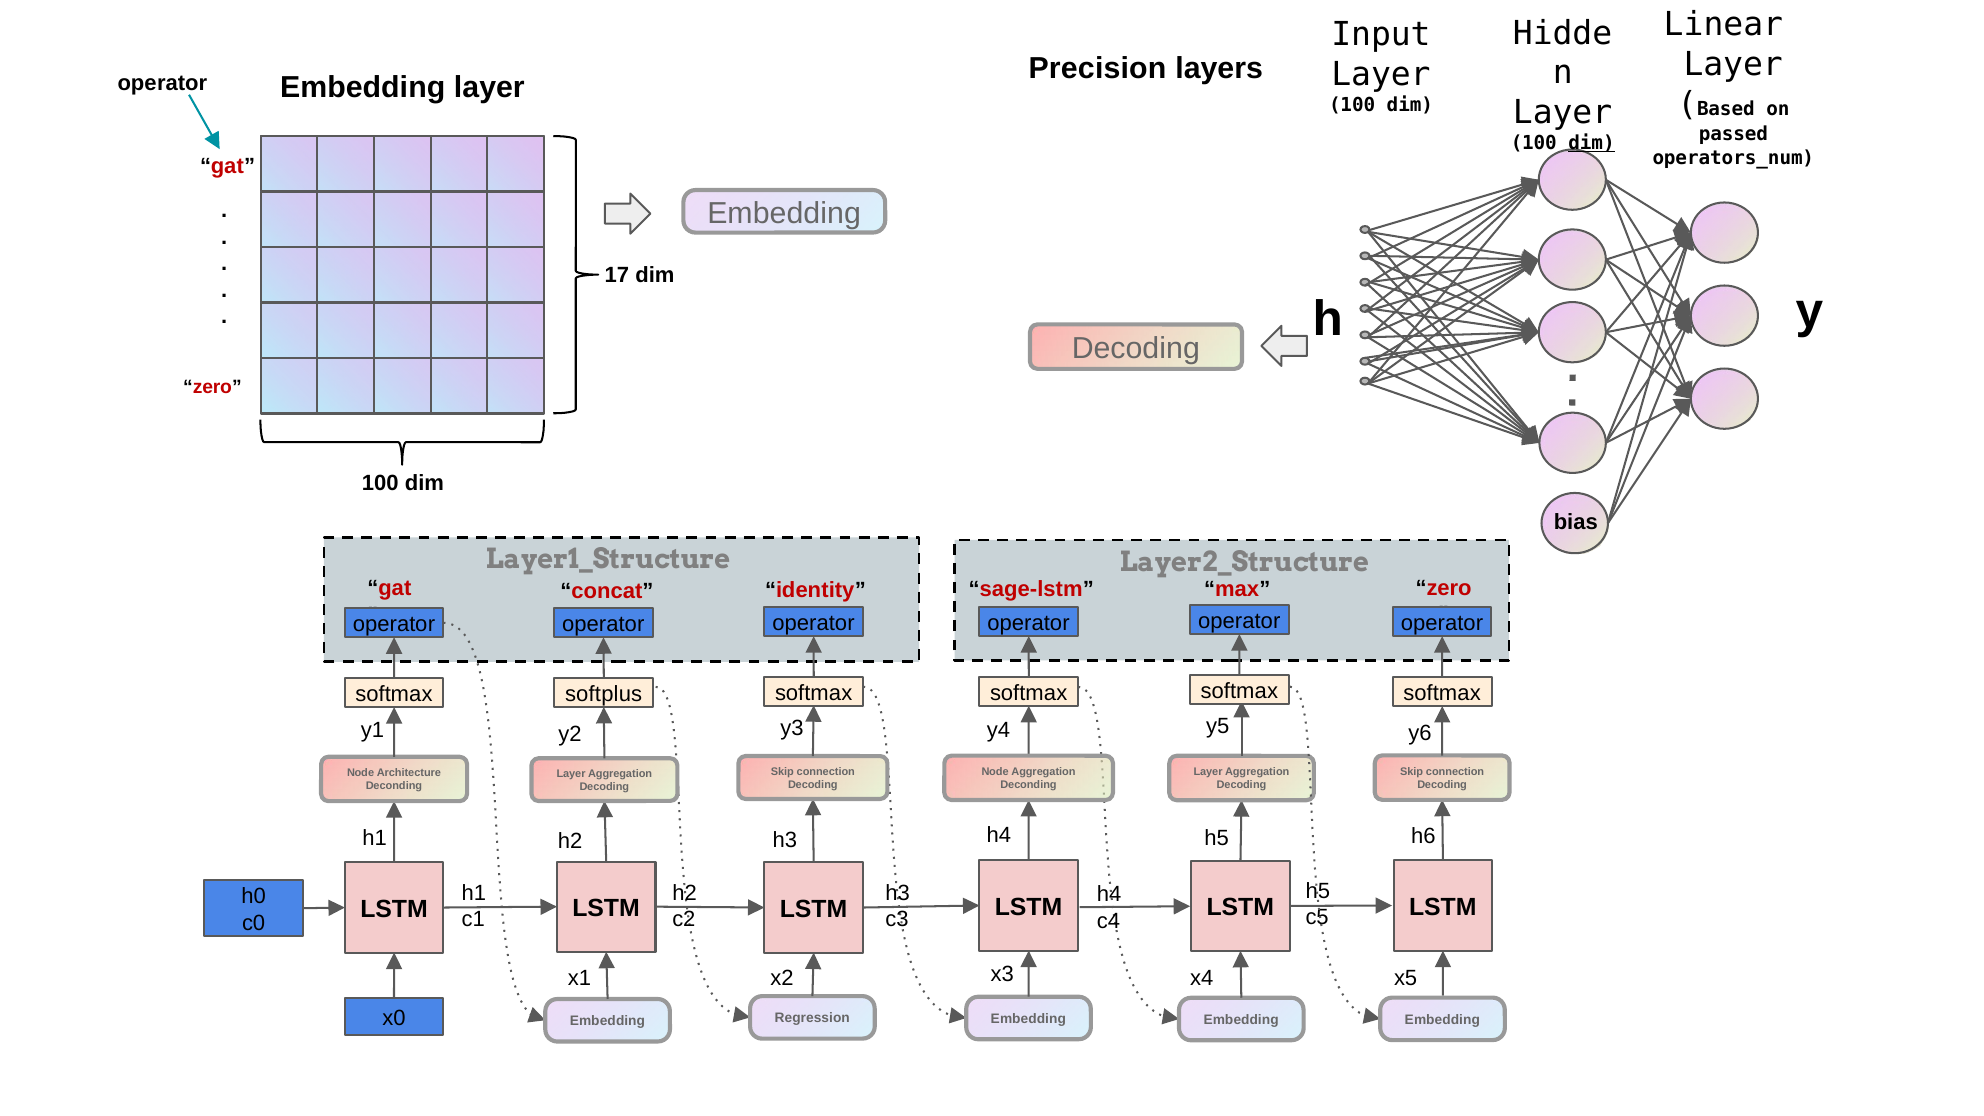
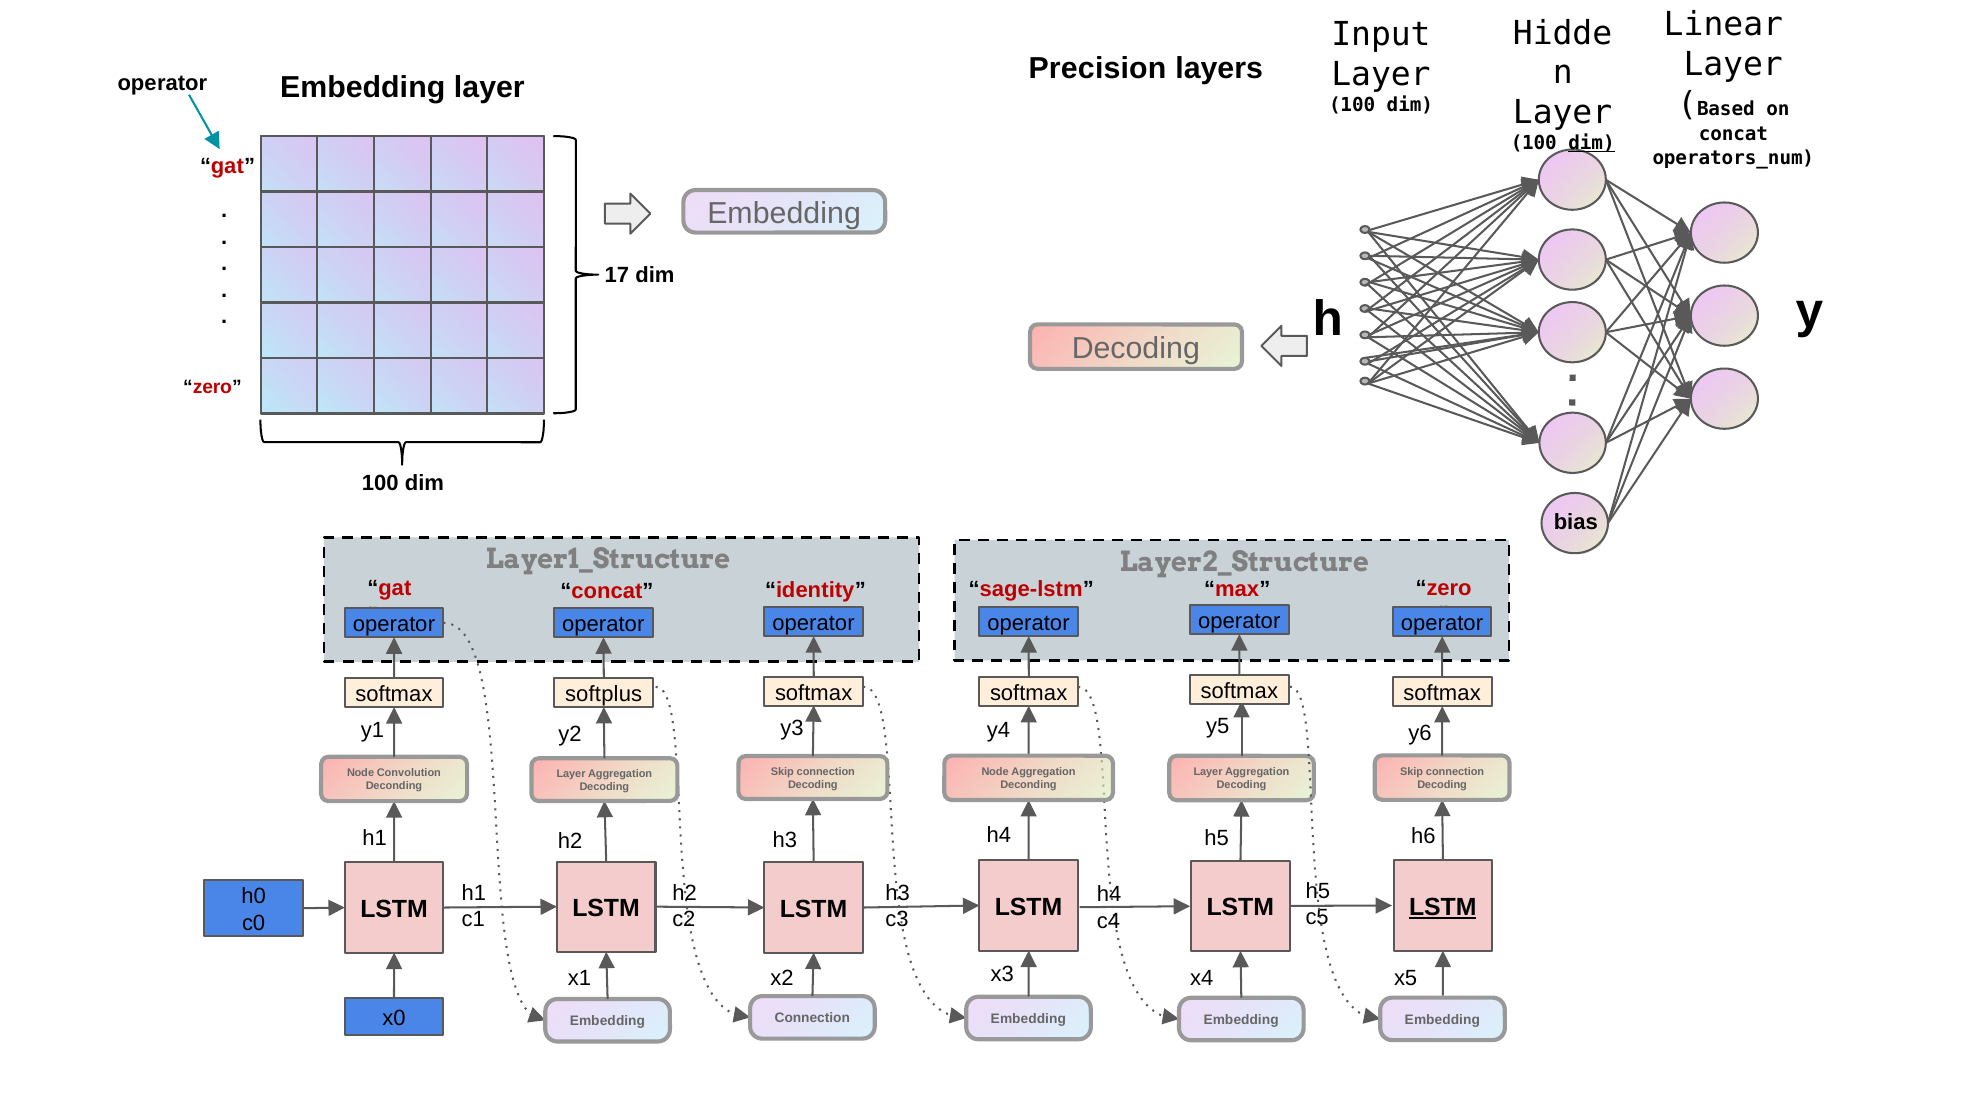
passed: passed -> concat (1733, 135)
Architecture: Architecture -> Convolution (409, 773)
LSTM underline: none -> present (1443, 907)
Regression: Regression -> Connection (812, 1018)
